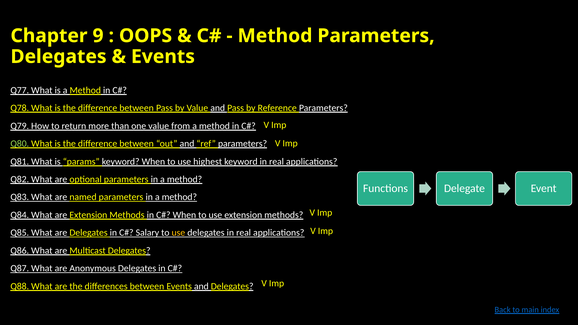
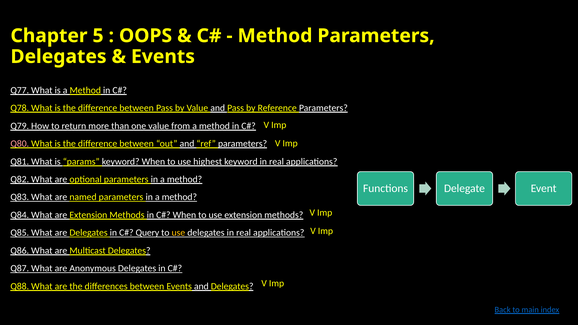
9: 9 -> 5 (98, 36)
Q80 colour: light green -> pink (20, 144)
Salary: Salary -> Query (147, 233)
